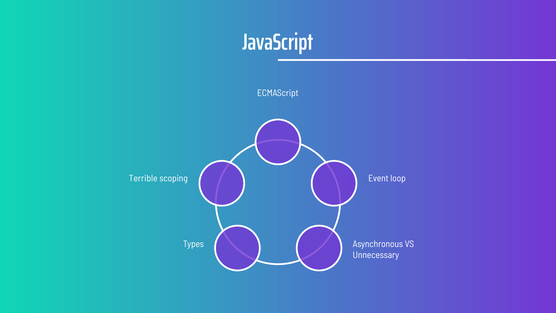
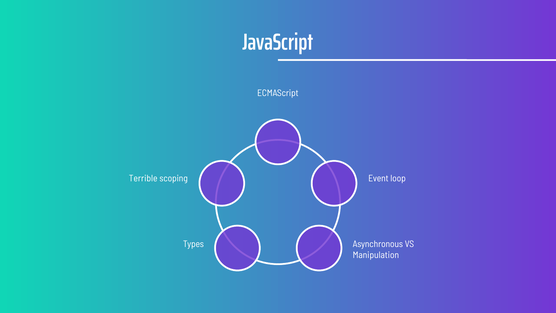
Unnecessary: Unnecessary -> Manipulation (376, 255)
